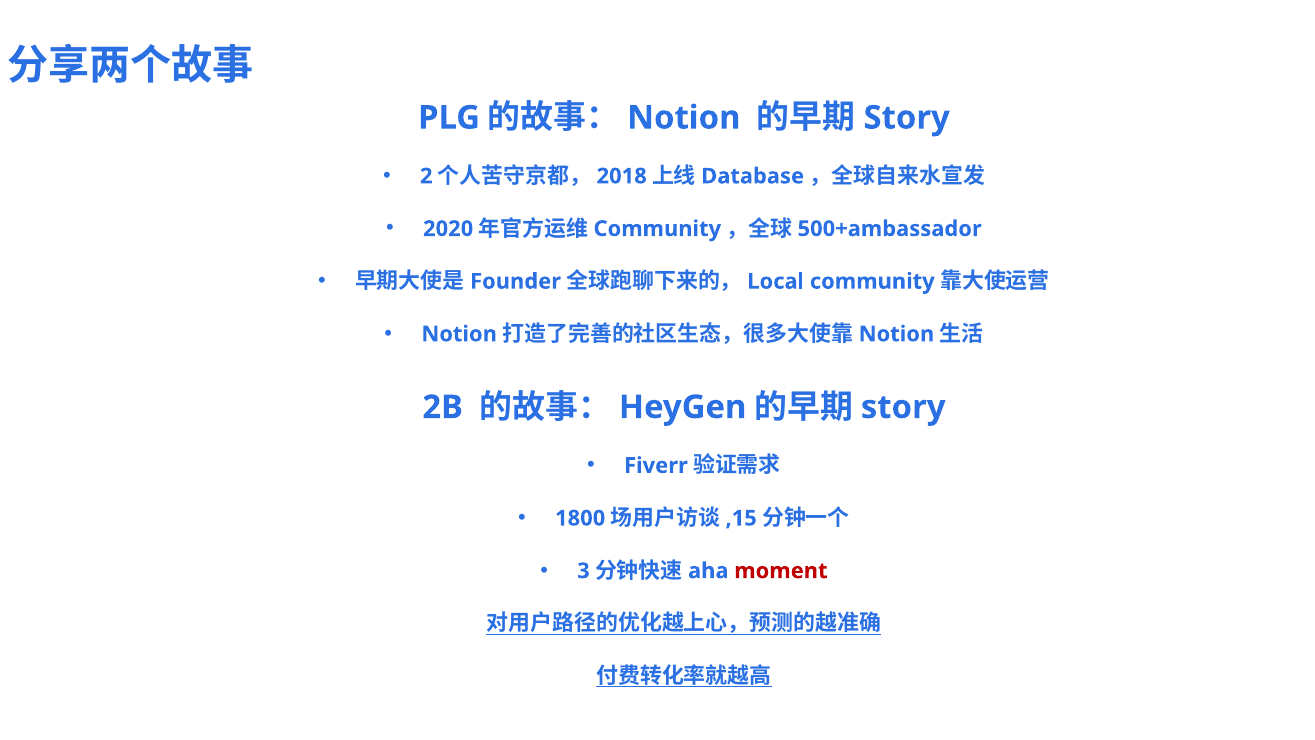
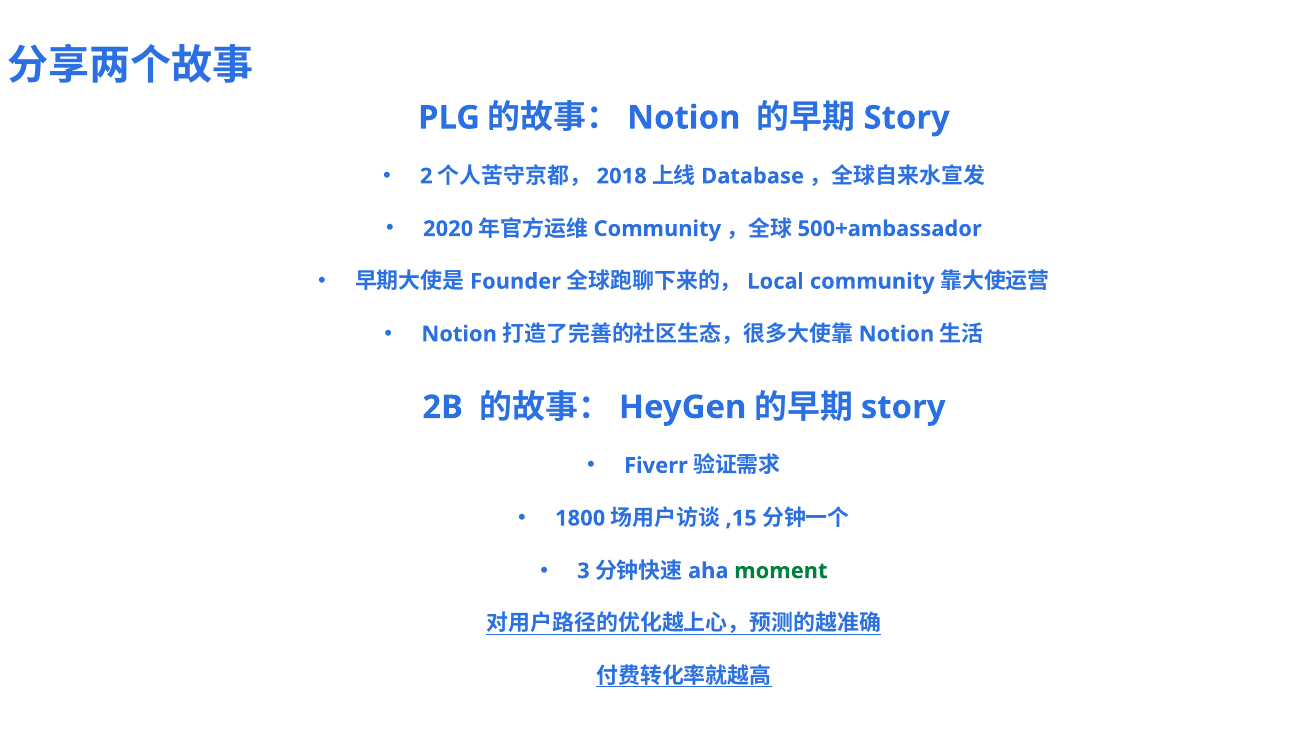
moment colour: red -> green (781, 571)
